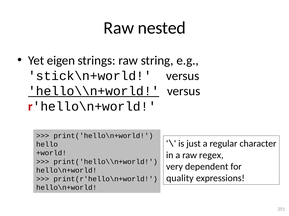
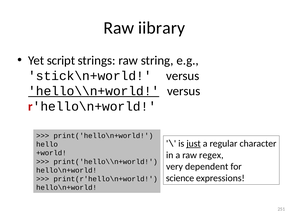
nested: nested -> iibrary (162, 28)
eigen: eigen -> script (61, 61)
just underline: none -> present (194, 144)
quality: quality -> science (180, 179)
